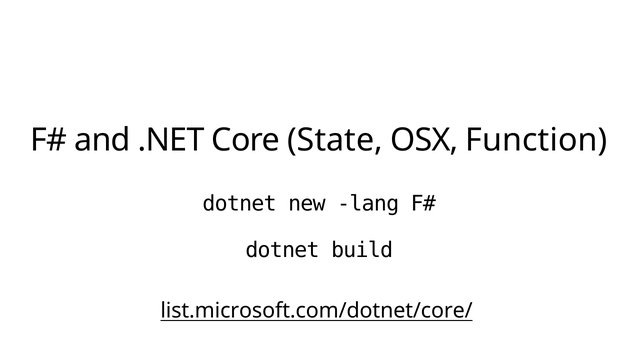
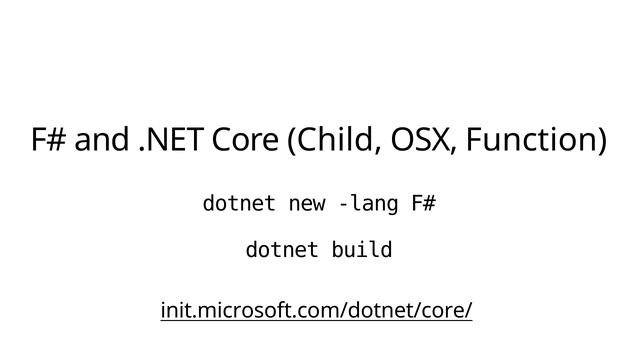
State: State -> Child (335, 140)
list.microsoft.com/dotnet/core/: list.microsoft.com/dotnet/core/ -> init.microsoft.com/dotnet/core/ (317, 311)
